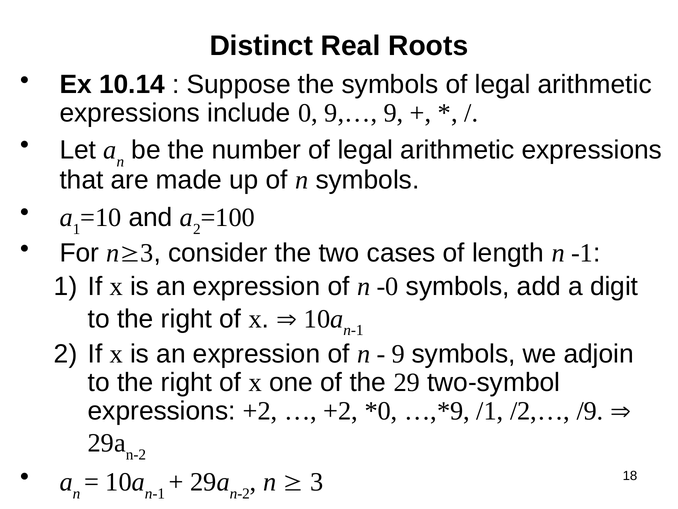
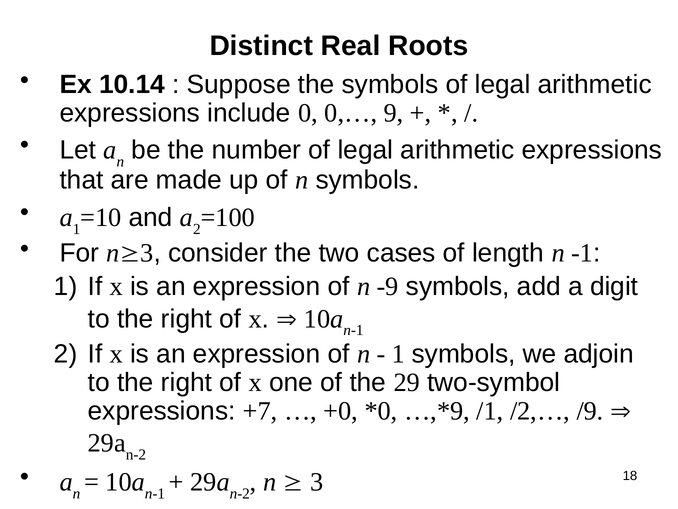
9,…: 9,… -> 0,… (351, 113)
-0: -0 -> -9 (388, 286)
9: 9 -> 1 (399, 354)
expressions +2: +2 -> +7 (260, 411)
+2: +2 -> +0 (341, 411)
